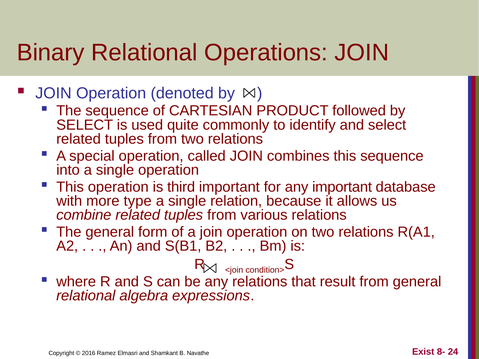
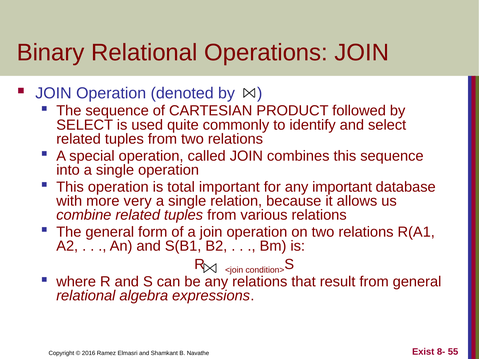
third: third -> total (181, 187)
type: type -> very (138, 201)
24: 24 -> 55 (453, 352)
